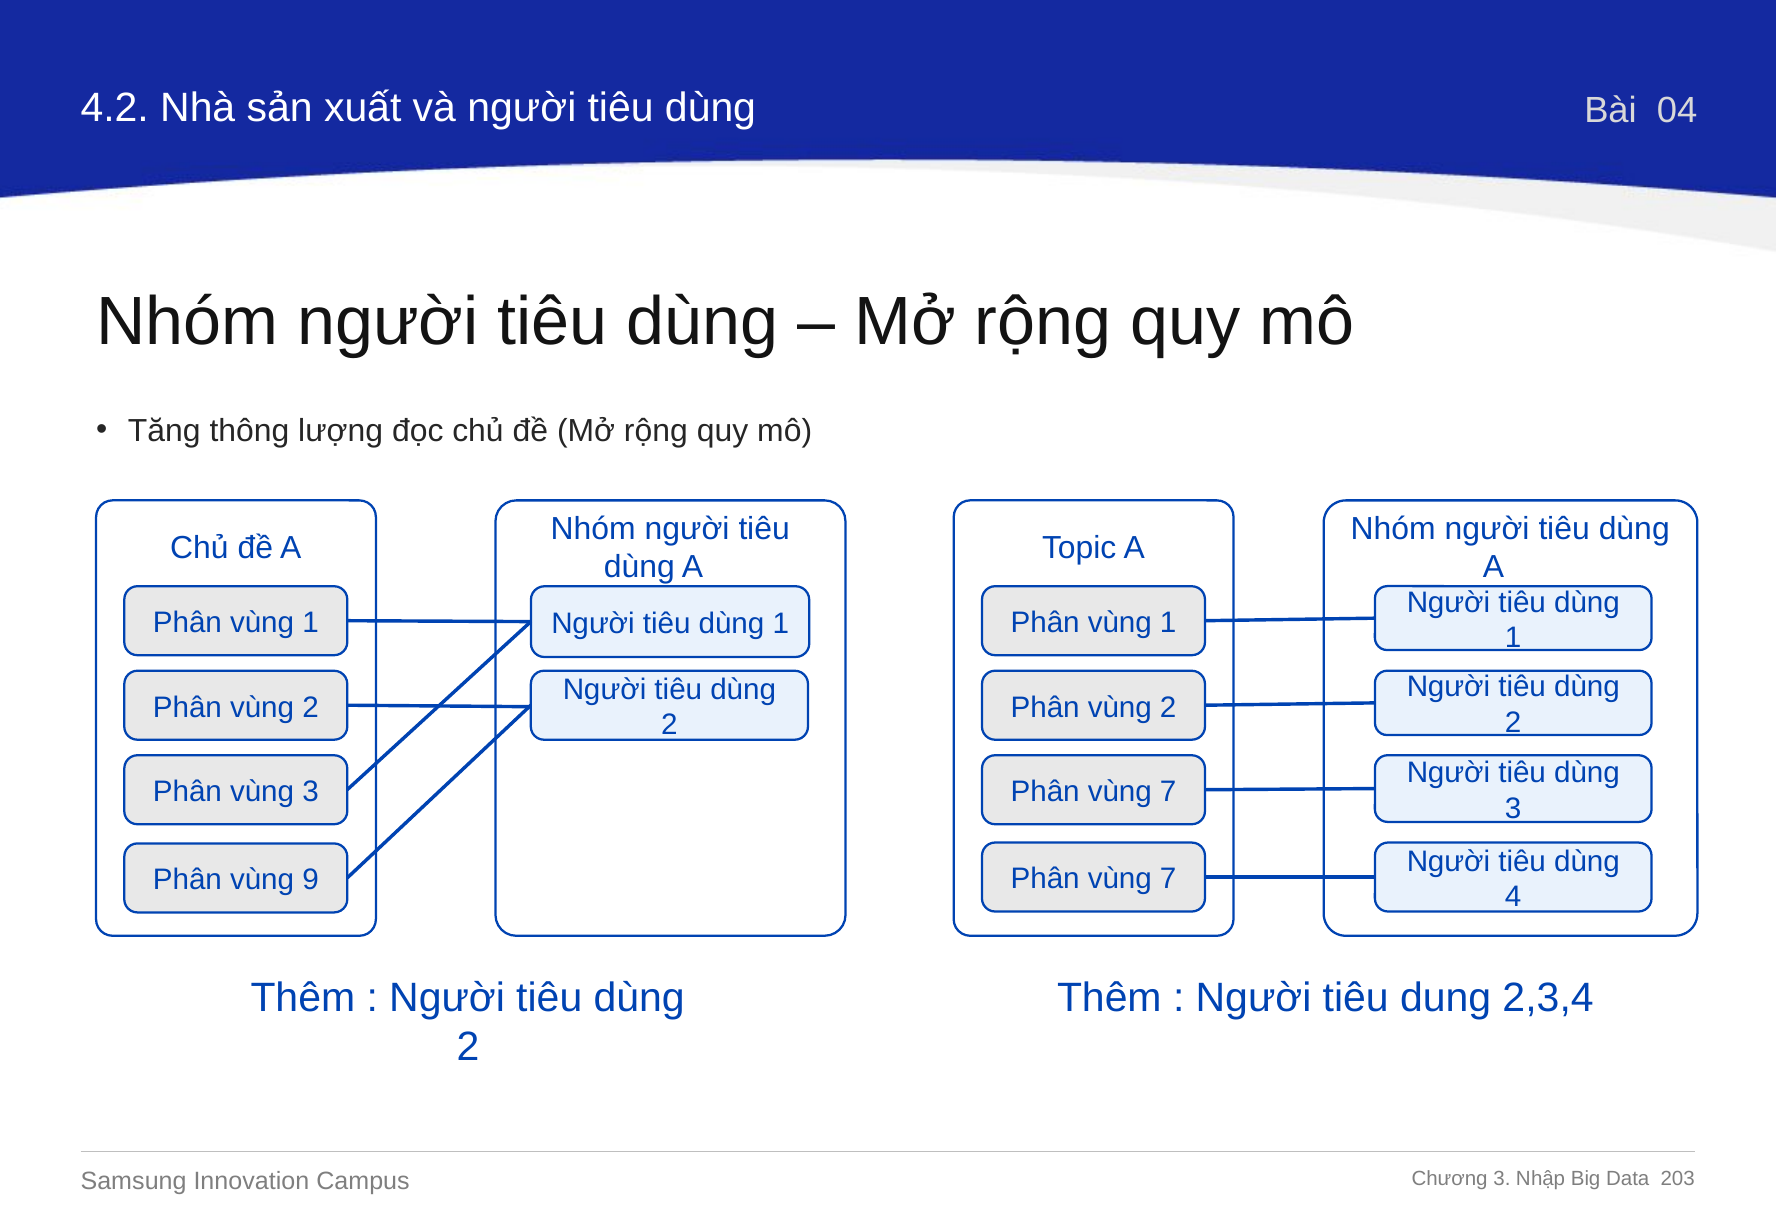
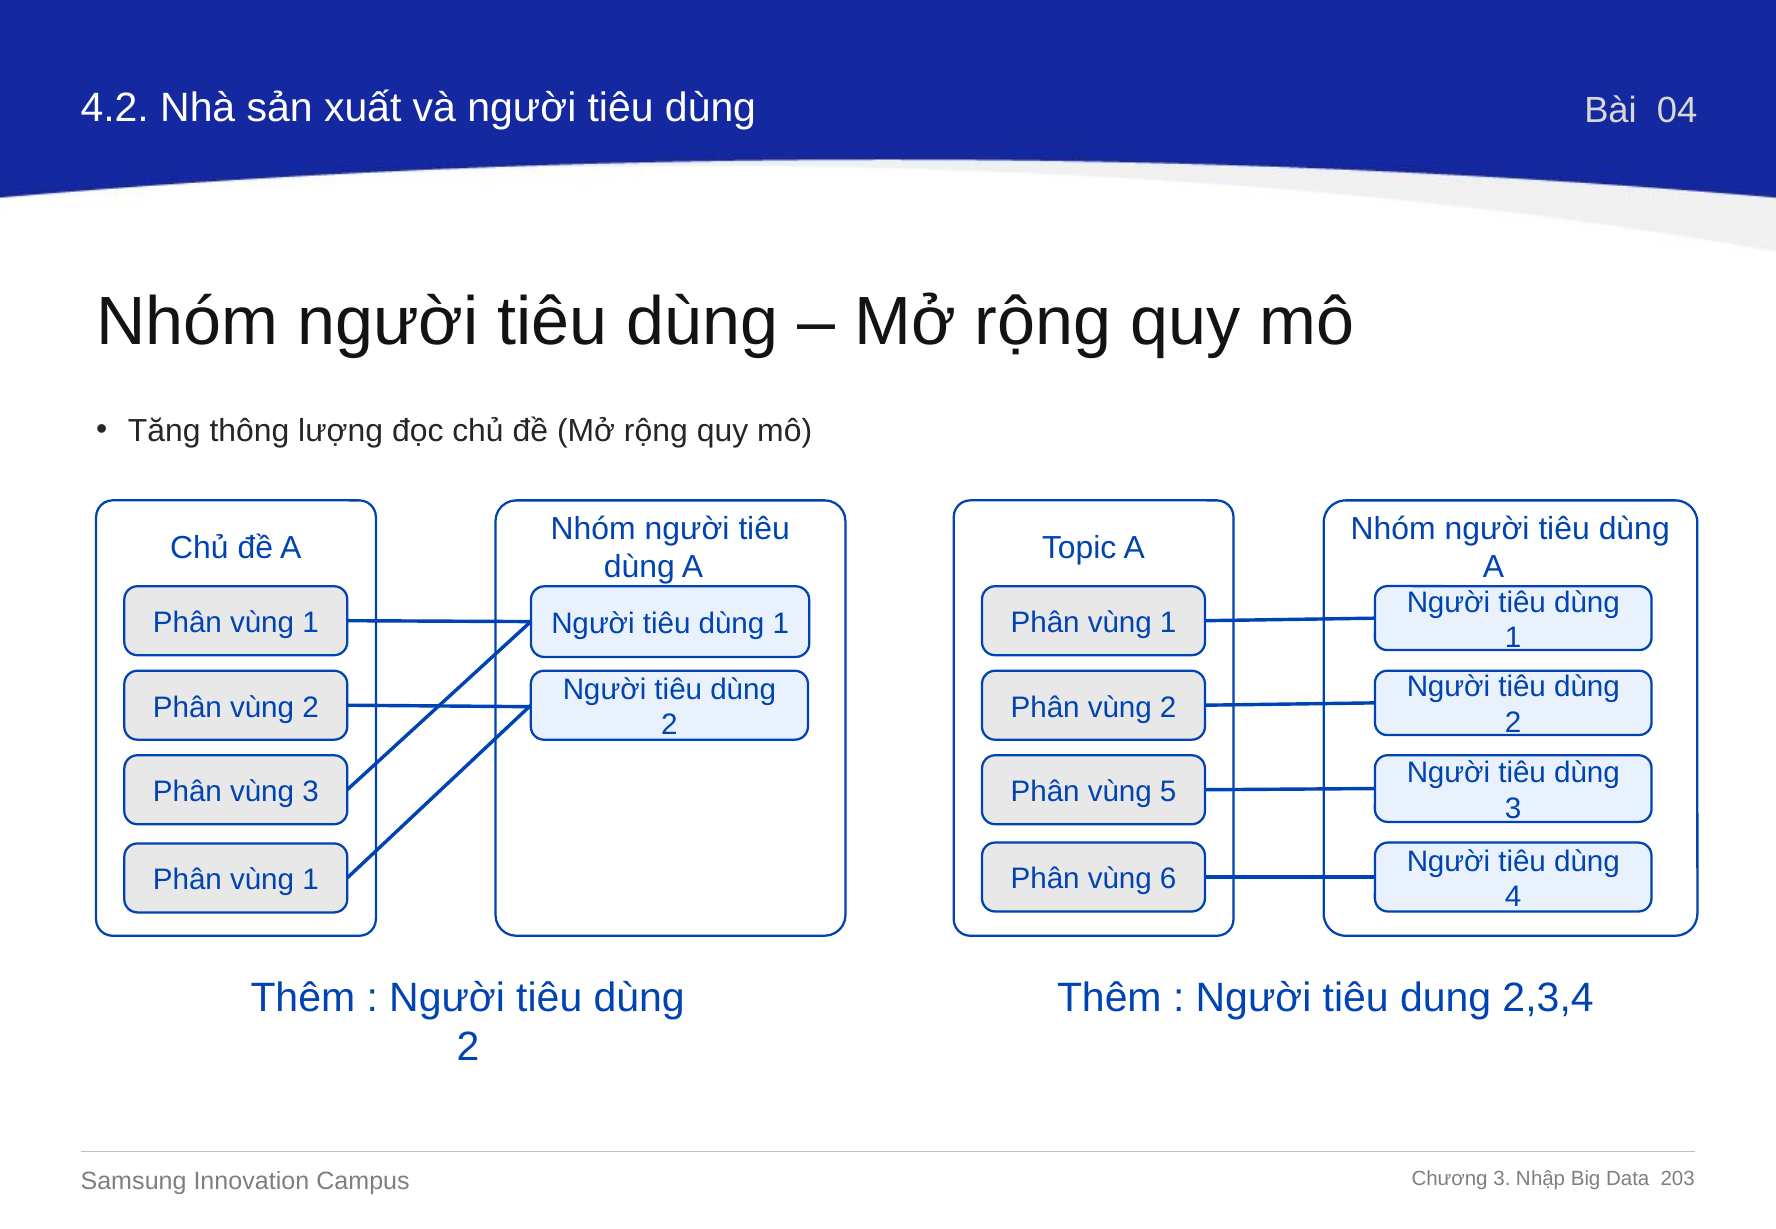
7: 7 -> 5 (1168, 792)
7: 7 -> 6 (1168, 879)
9: 9 -> 1 (311, 880)
